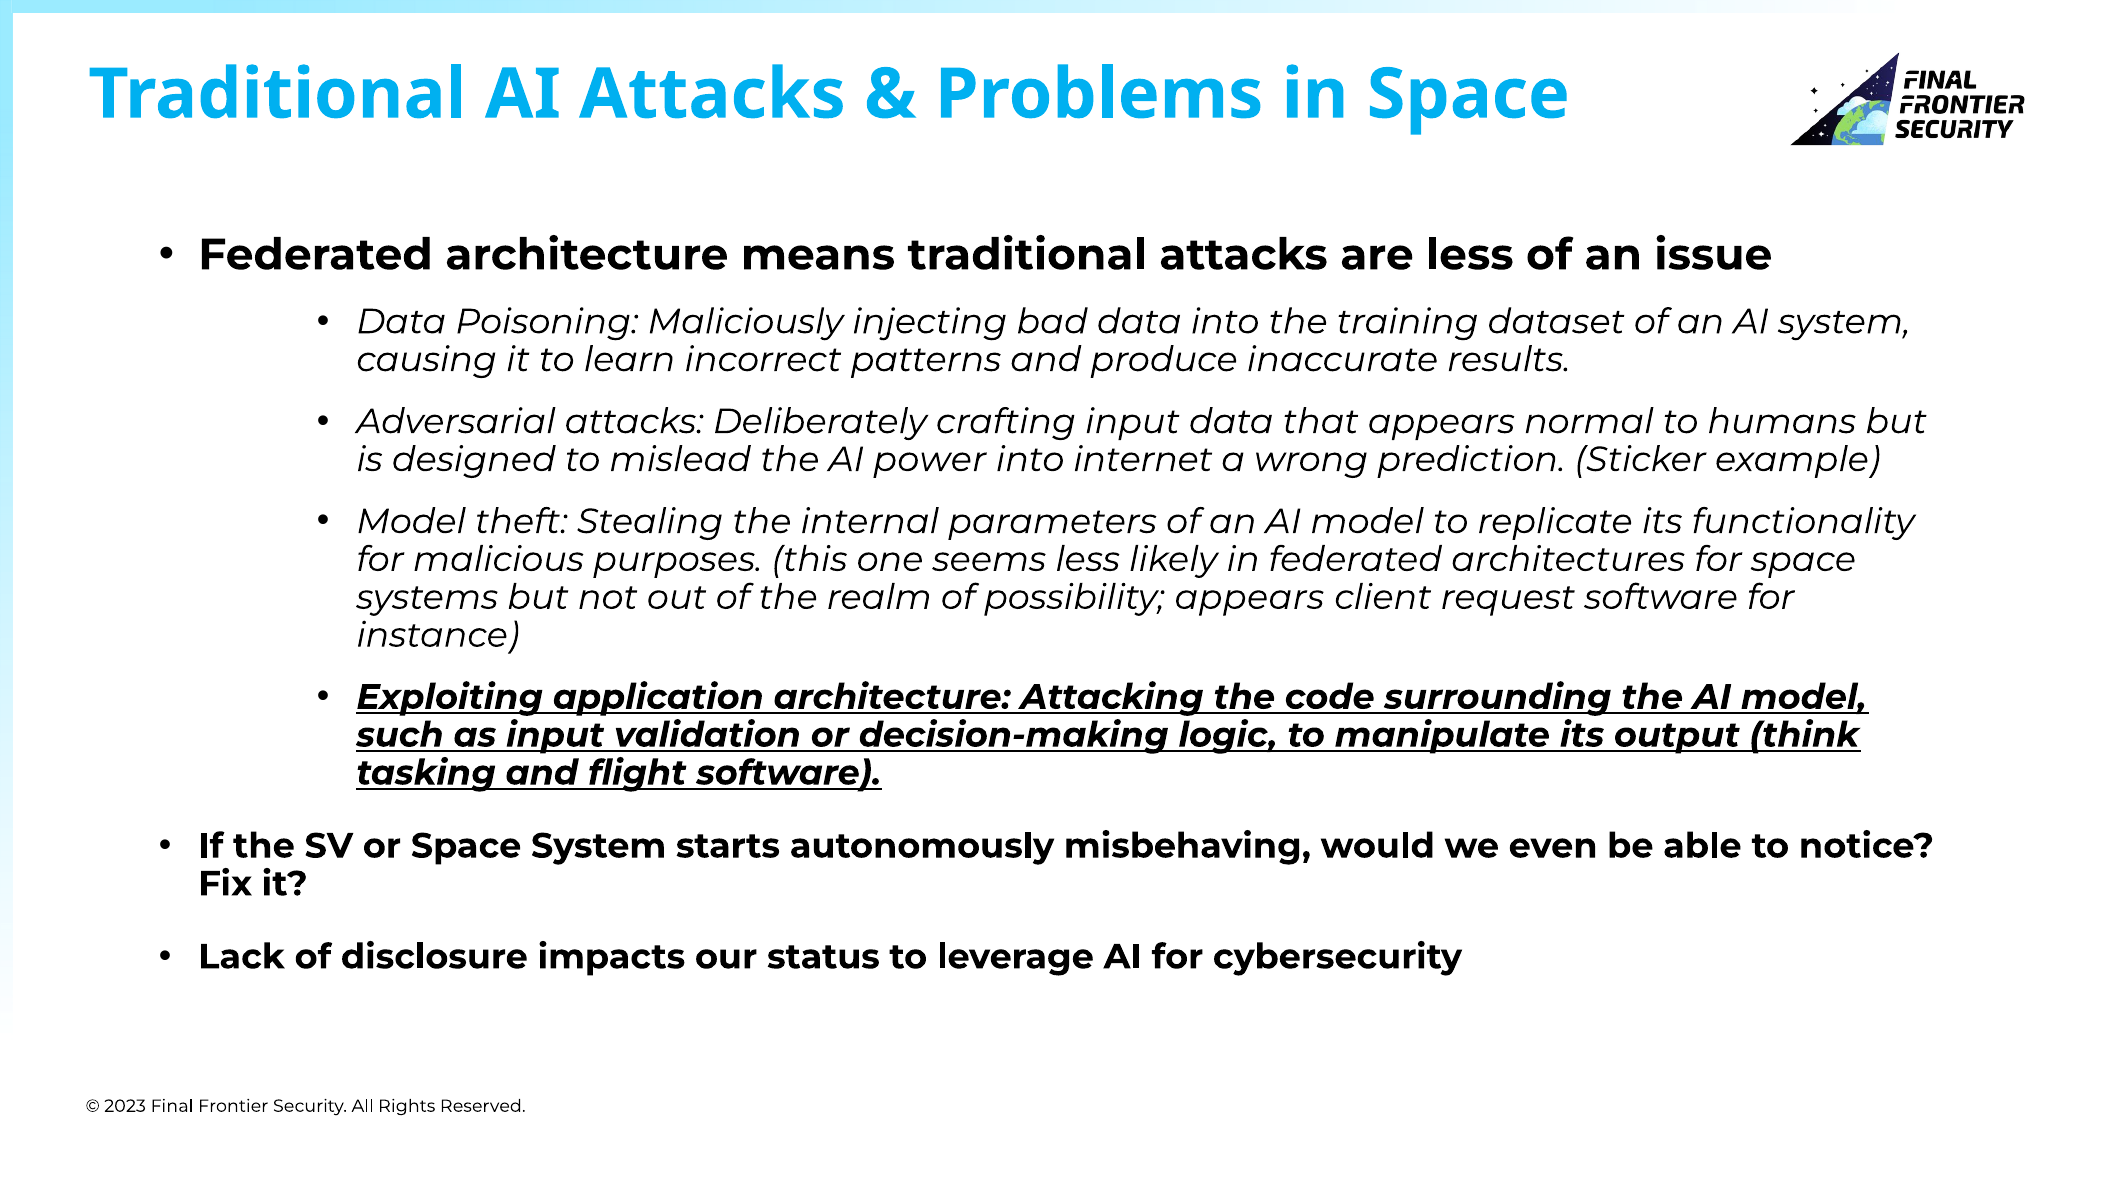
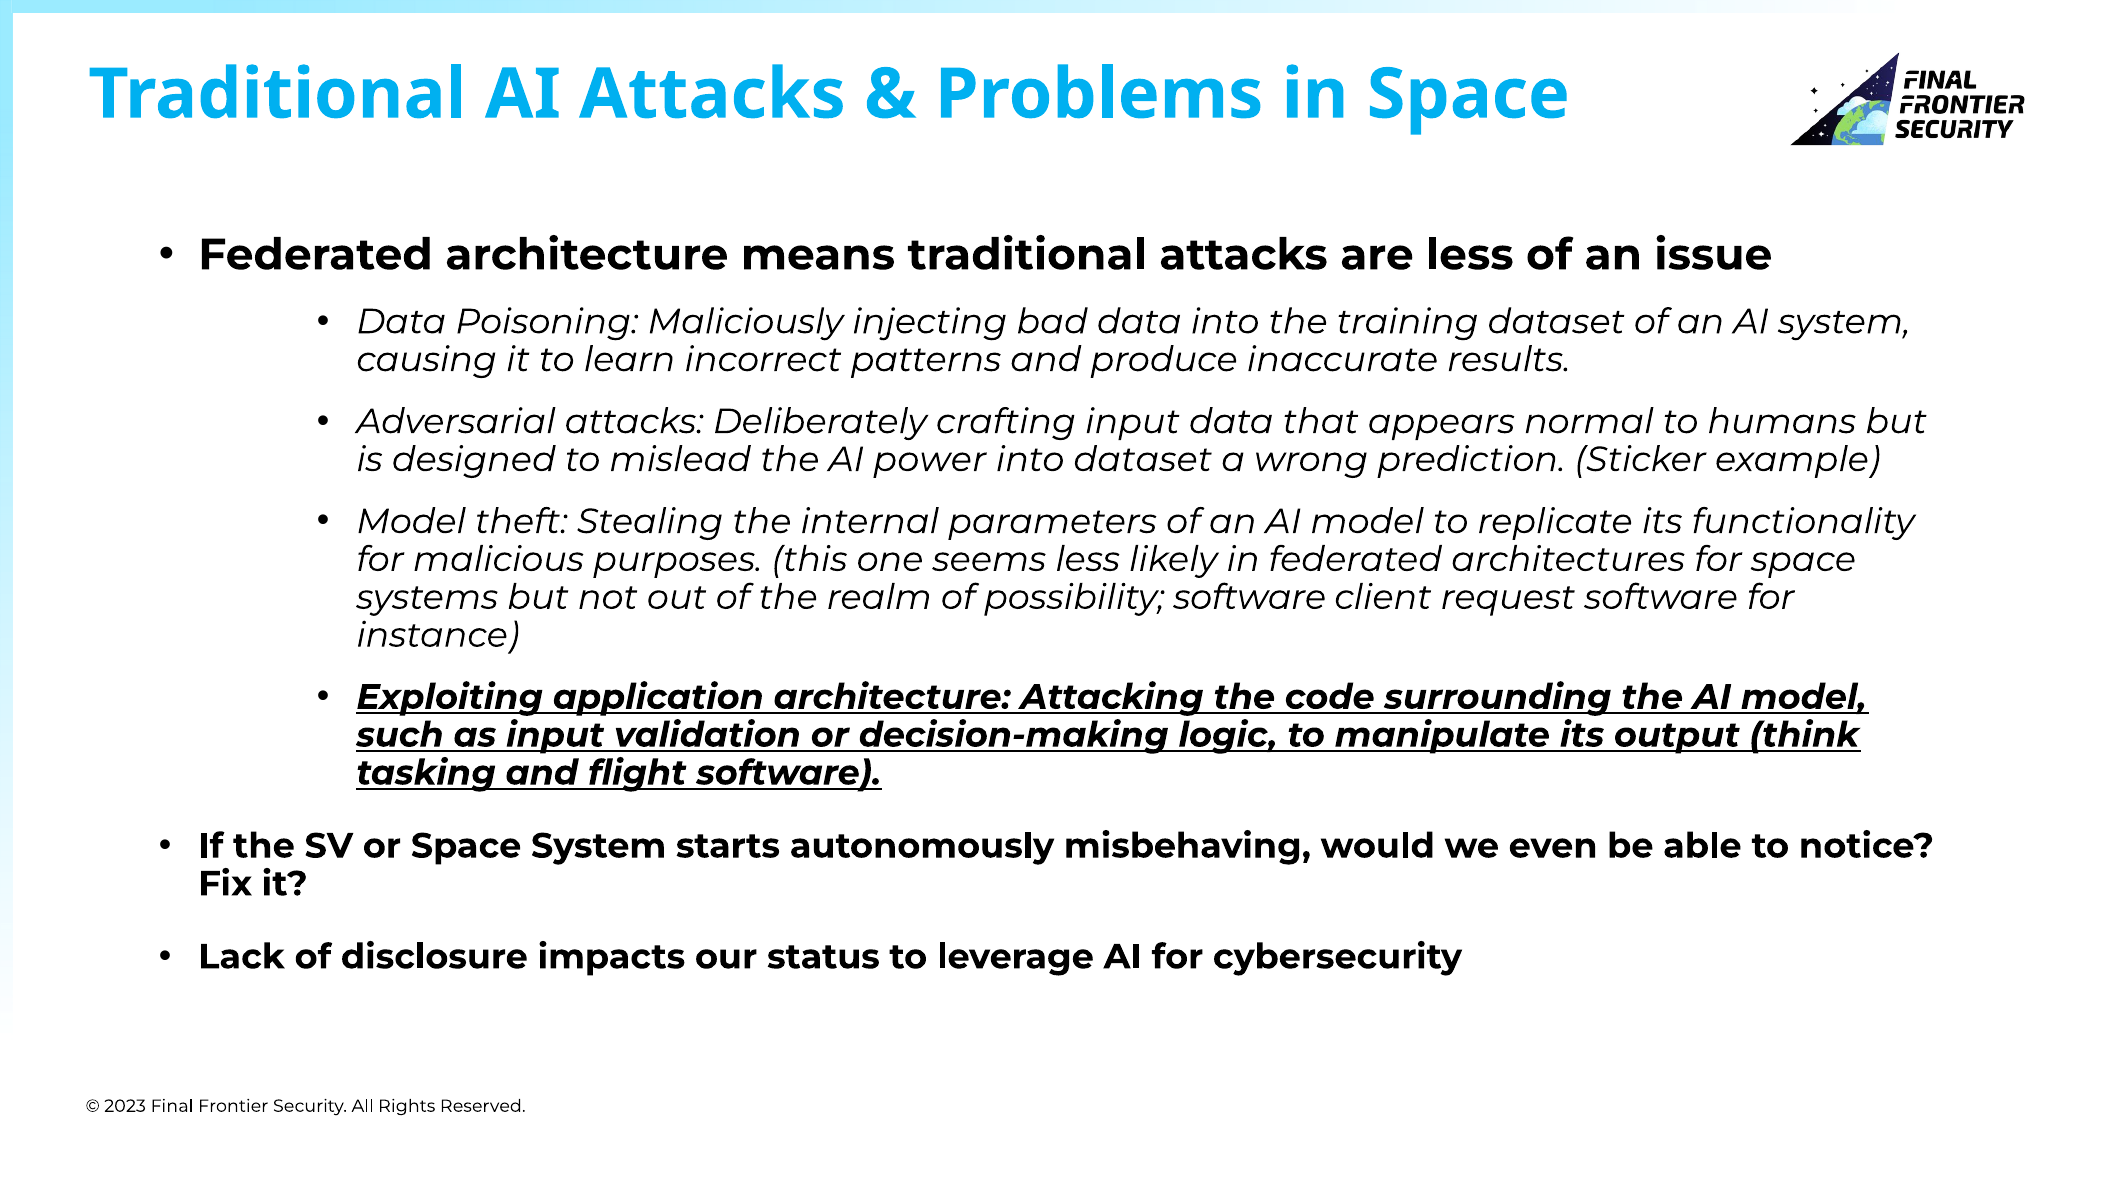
into internet: internet -> dataset (1143, 460)
possibility appears: appears -> software (1250, 597)
